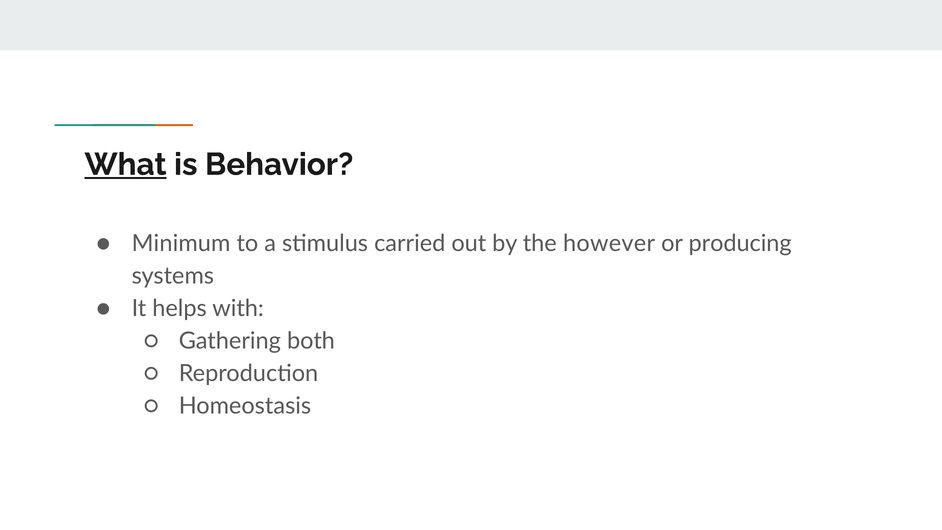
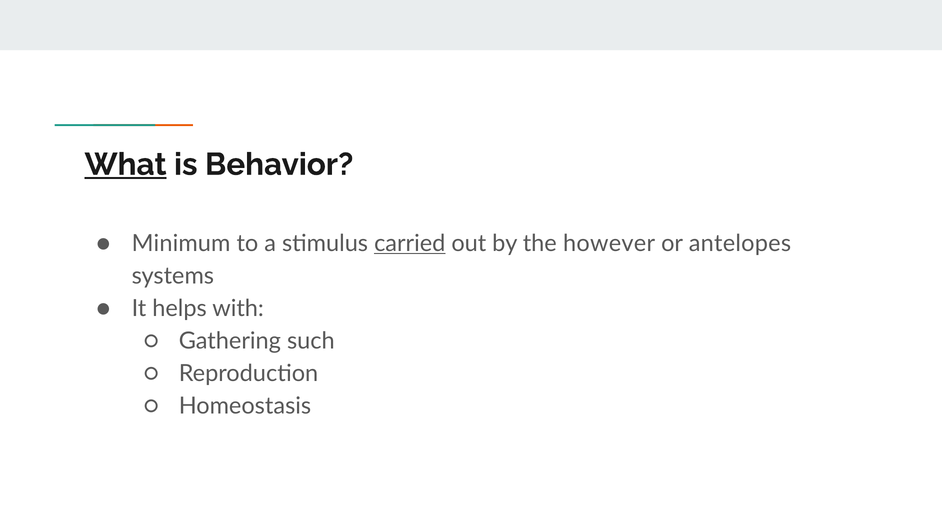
carried underline: none -> present (410, 243)
producing: producing -> antelopes (740, 243)
both: both -> such (311, 341)
